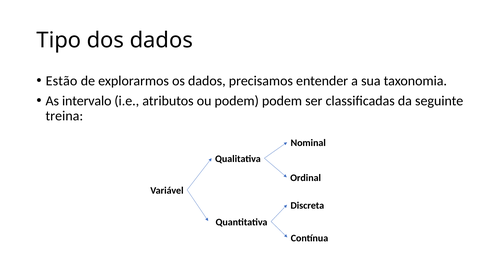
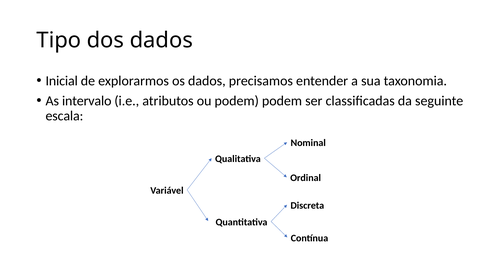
Estão: Estão -> Inicial (62, 81)
treina: treina -> escala (64, 116)
